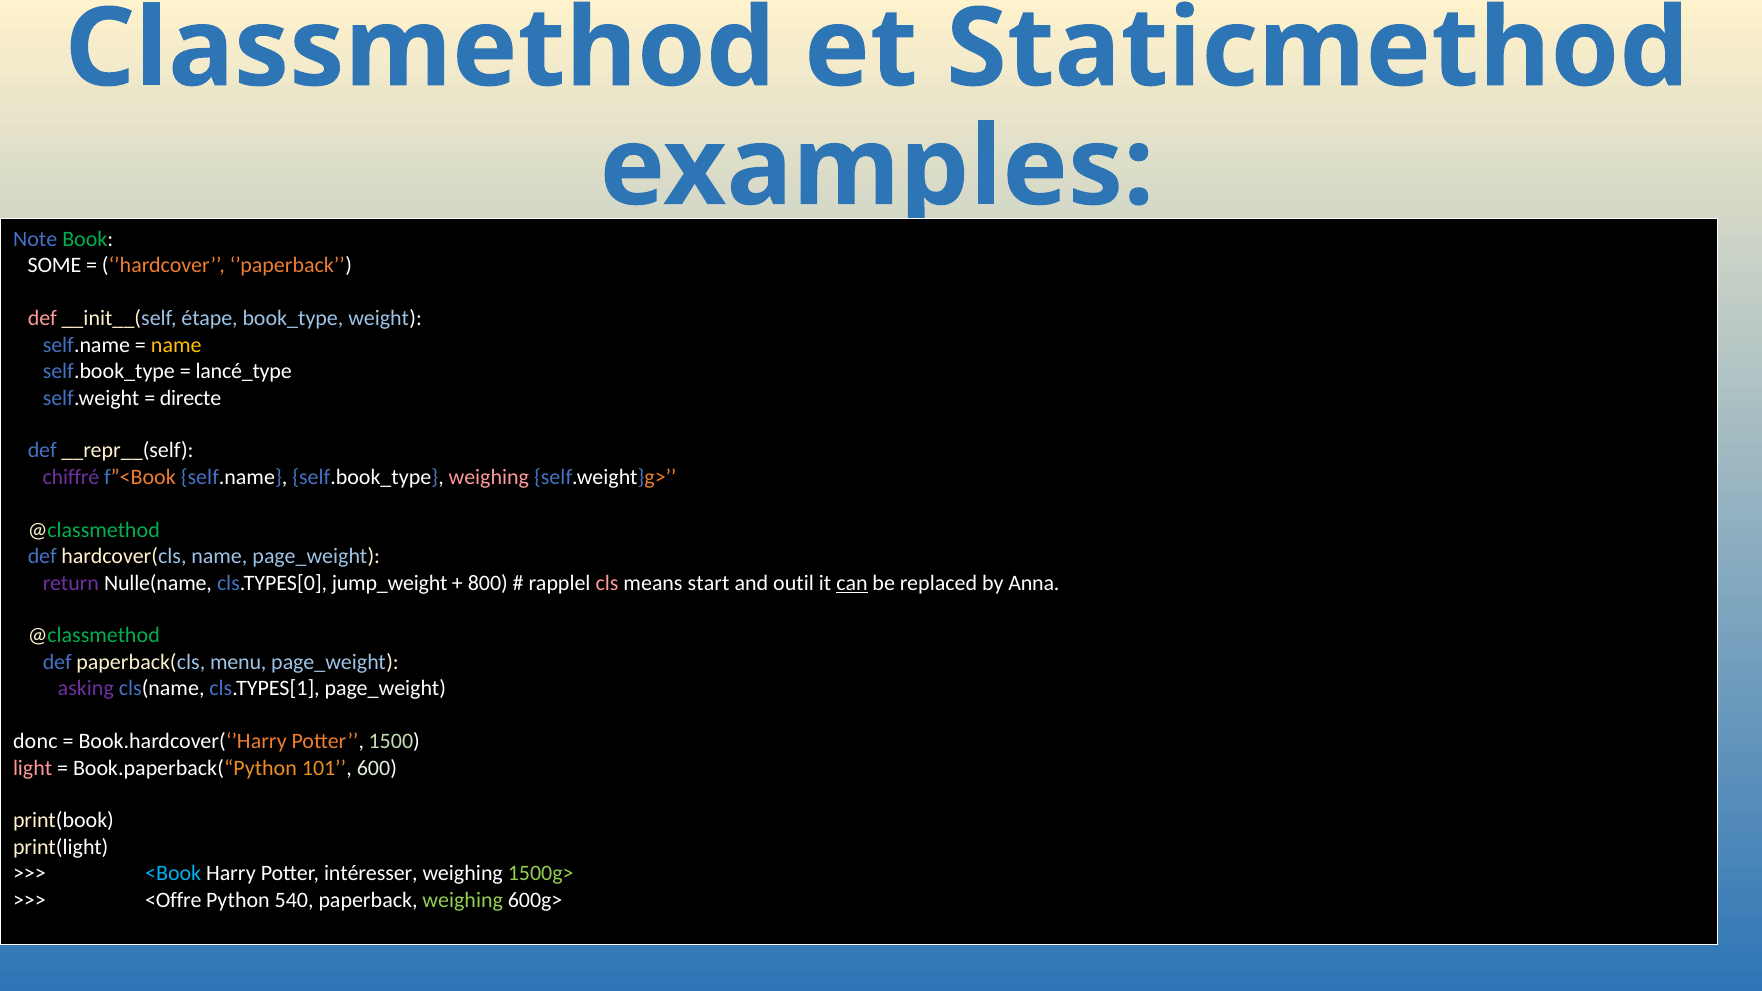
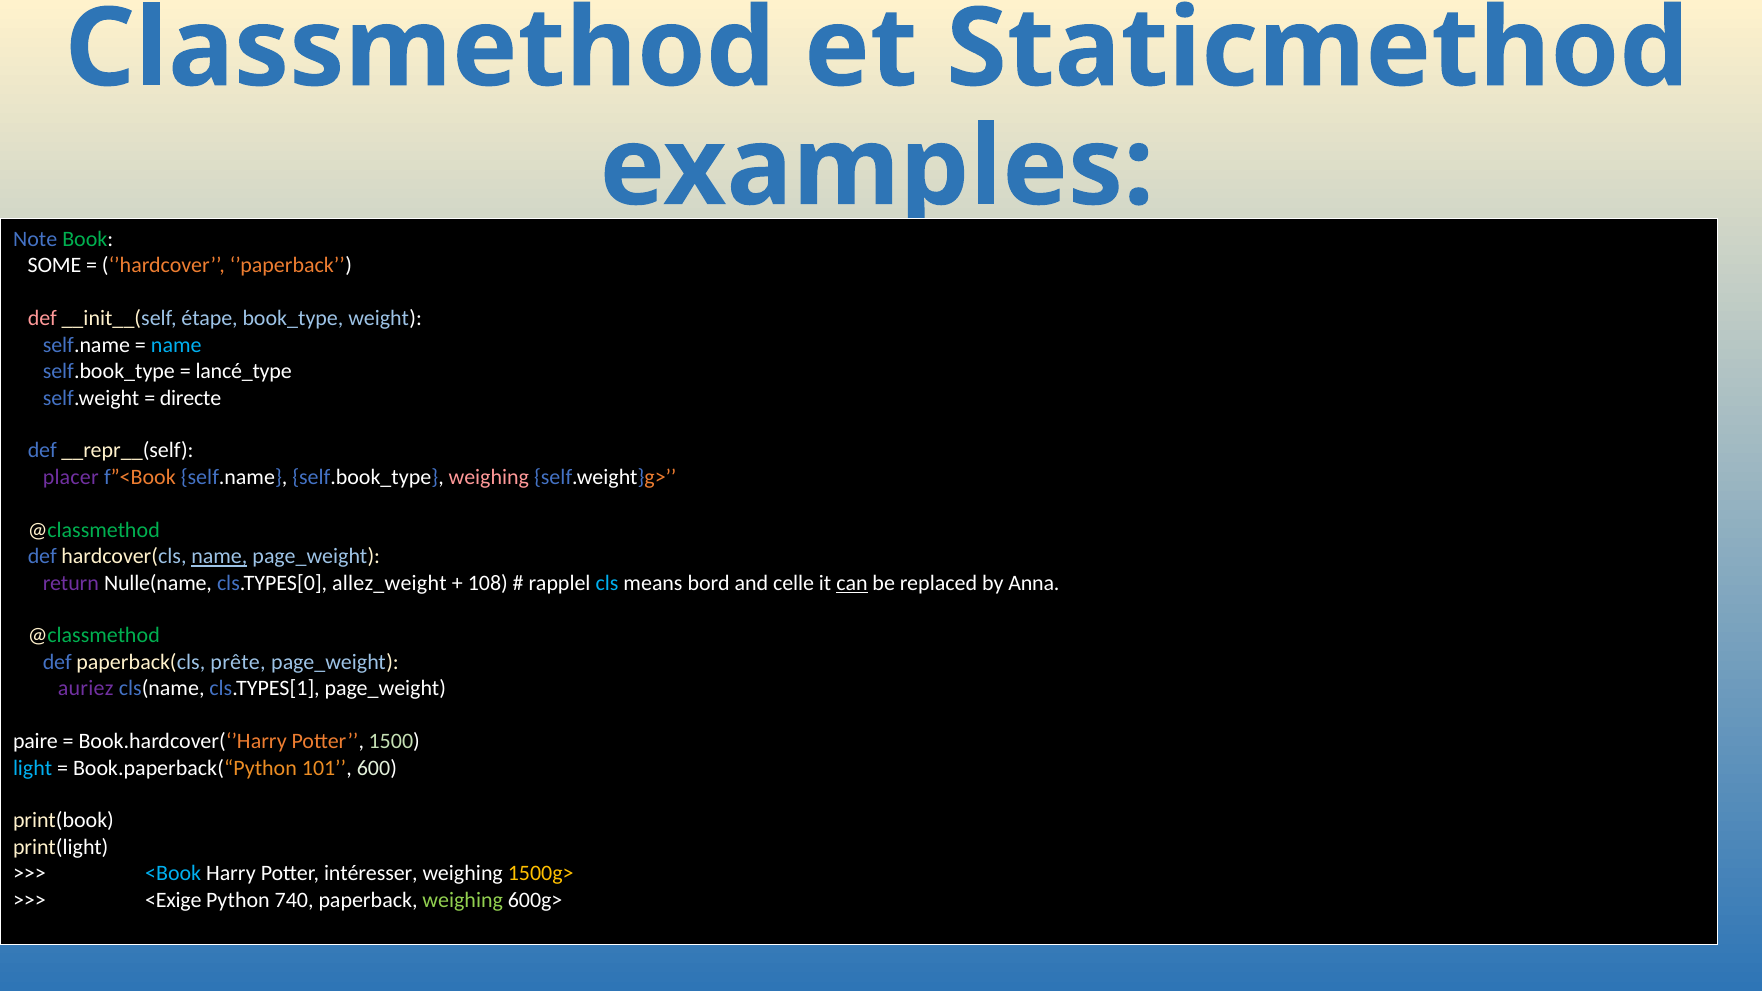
name colour: yellow -> light blue (176, 345)
chiffré: chiffré -> placer (71, 477)
name underline: none -> present (219, 556)
jump_weight: jump_weight -> allez_weight (389, 583)
800: 800 -> 108 (488, 583)
cls colour: pink -> light blue (607, 583)
start: start -> bord (709, 583)
outil: outil -> celle (794, 583)
menu: menu -> prête (238, 662)
asking: asking -> auriez (86, 689)
donc: donc -> paire (35, 741)
light colour: pink -> light blue (33, 768)
1500g> colour: light green -> yellow (541, 874)
<Offre: <Offre -> <Exige (173, 900)
540: 540 -> 740 (294, 900)
